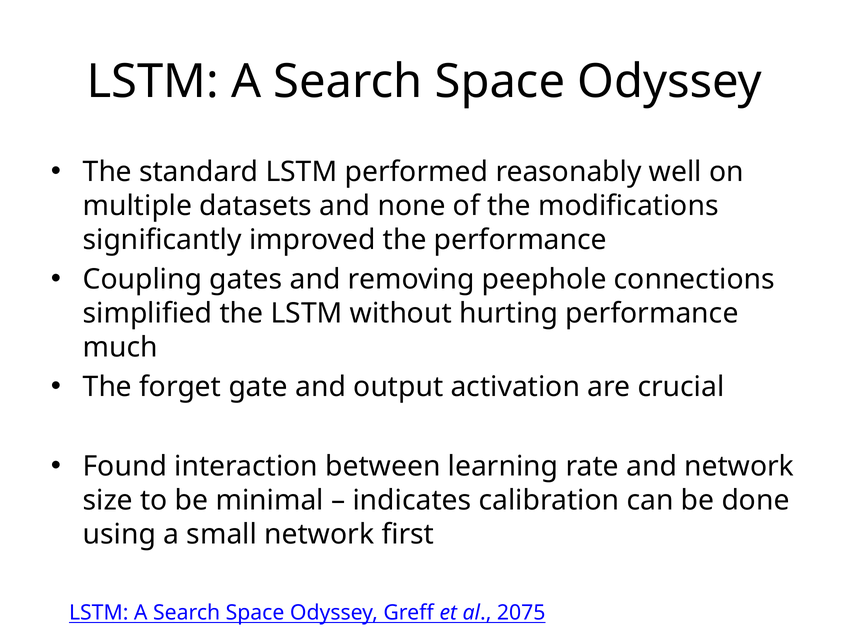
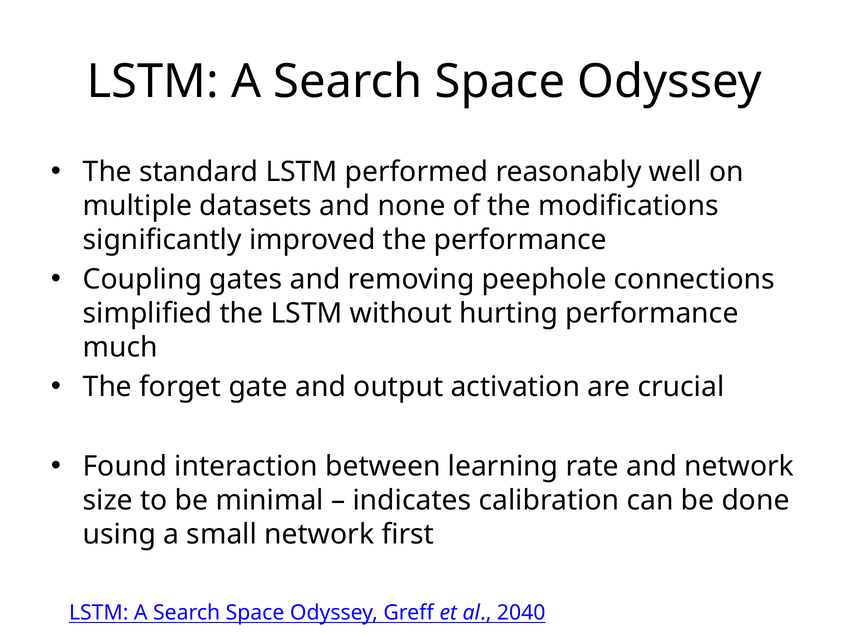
2075: 2075 -> 2040 (521, 612)
